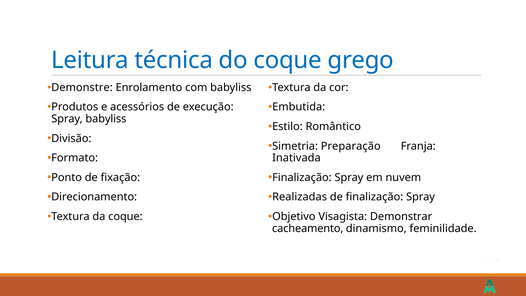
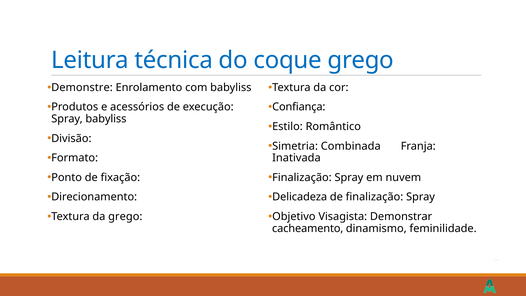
Embutida: Embutida -> Confiança (299, 107)
Preparação: Preparação -> Combinada (351, 146)
Realizadas: Realizadas -> Delicadeza (300, 197)
da coque: coque -> grego (125, 216)
